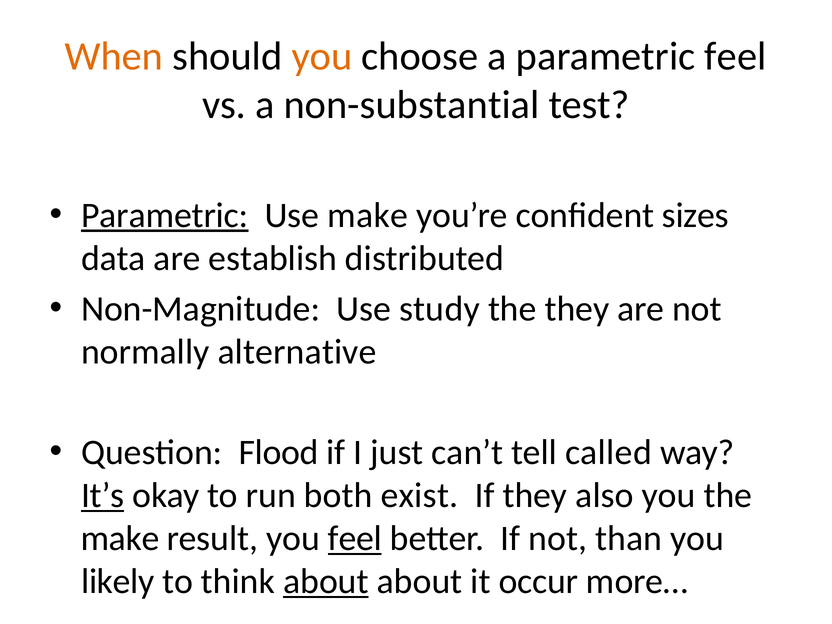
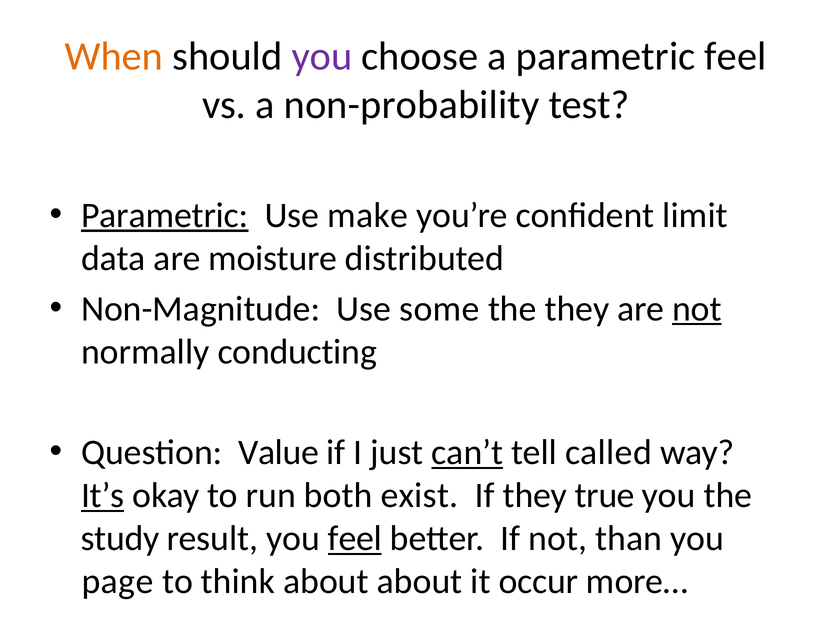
you colour: orange -> purple (322, 56)
non-substantial: non-substantial -> non-probability (412, 105)
sizes: sizes -> limit (695, 215)
establish: establish -> moisture (273, 258)
study: study -> some (439, 309)
not underline: none -> present (697, 309)
alternative: alternative -> conducting (297, 352)
Flood: Flood -> Value (279, 453)
can’t underline: none -> present (467, 453)
also: also -> true (605, 496)
make: make -> study (120, 539)
likely: likely -> page (118, 582)
about underline: present -> none (326, 582)
